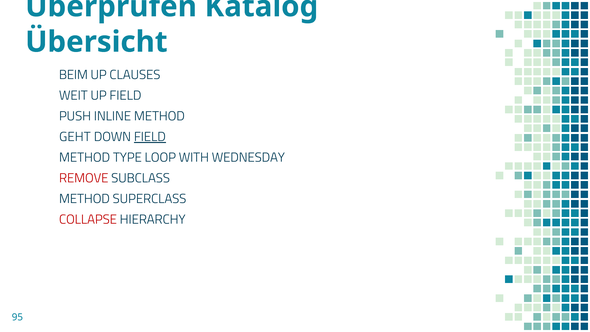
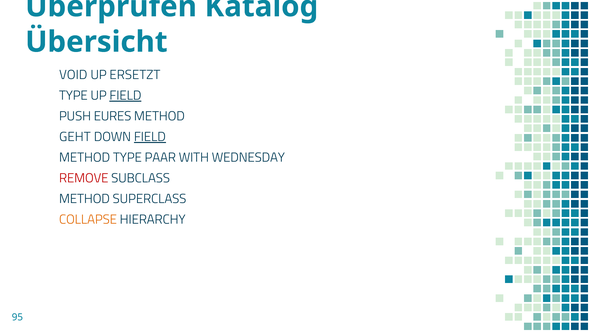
BEIM: BEIM -> VOID (73, 75)
CLAUSES: CLAUSES -> ERSETZT (135, 75)
WEIT: WEIT -> TYPE (73, 95)
FIELD underline: none -> present (125, 95)
INLINE: INLINE -> EURES (113, 116)
LOOP: LOOP -> PAAR (160, 157)
COLLAPSE colour: red -> orange (88, 219)
